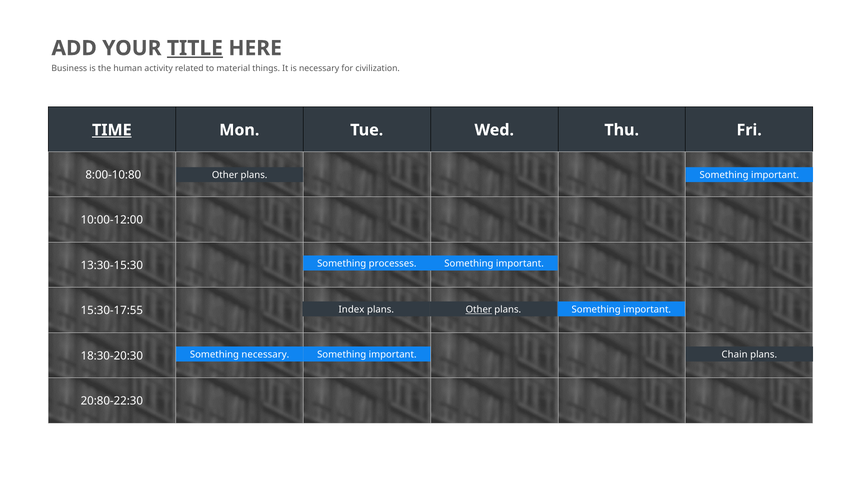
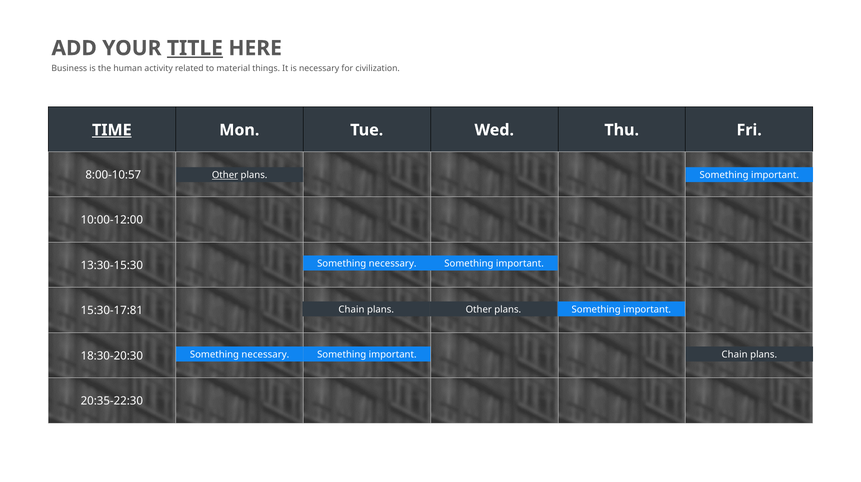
8:00-10:80: 8:00-10:80 -> 8:00-10:57 (113, 175)
Other underline: none -> present (225, 175)
processes: processes -> necessary (393, 264)
Index: Index -> Chain (351, 310)
Other underline: present -> none (479, 310)
15:30-17:55: 15:30-17:55 -> 15:30-17:81 (112, 311)
20:80-22:30: 20:80-22:30 -> 20:35-22:30 (112, 401)
